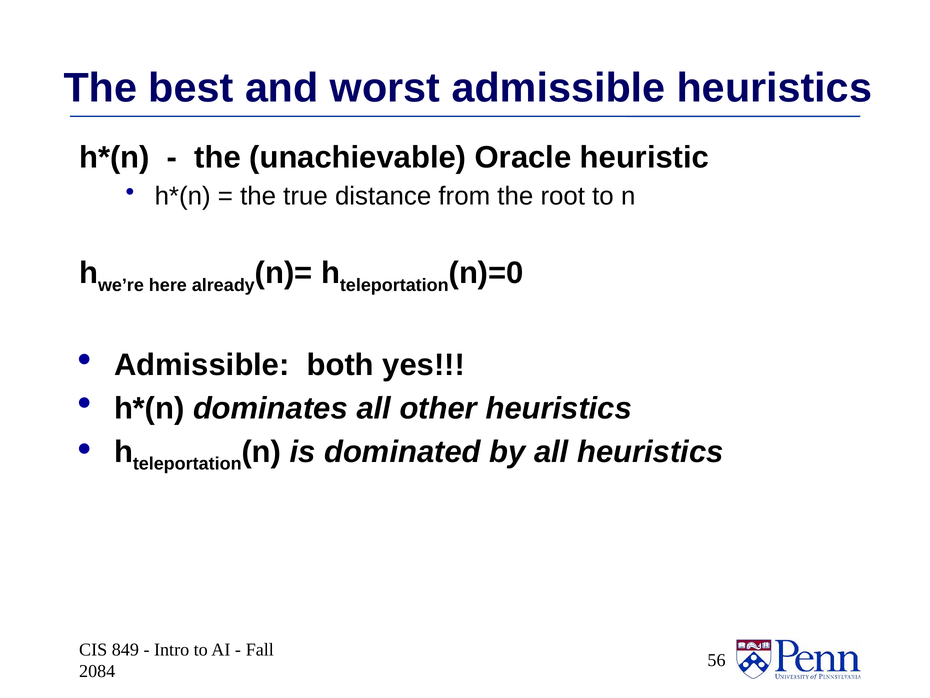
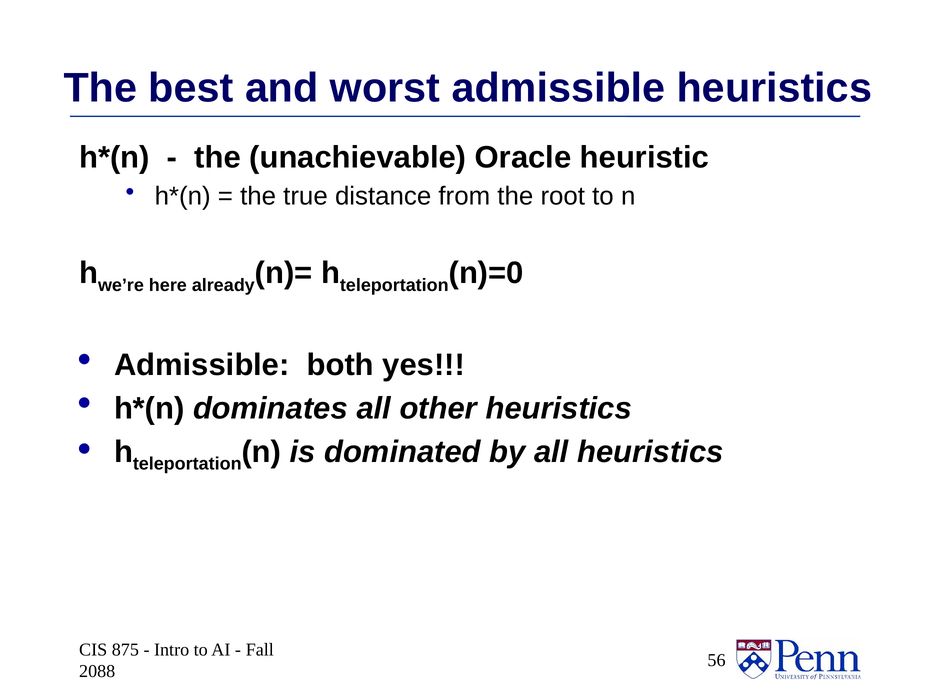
849: 849 -> 875 (125, 649)
2084: 2084 -> 2088 (97, 671)
